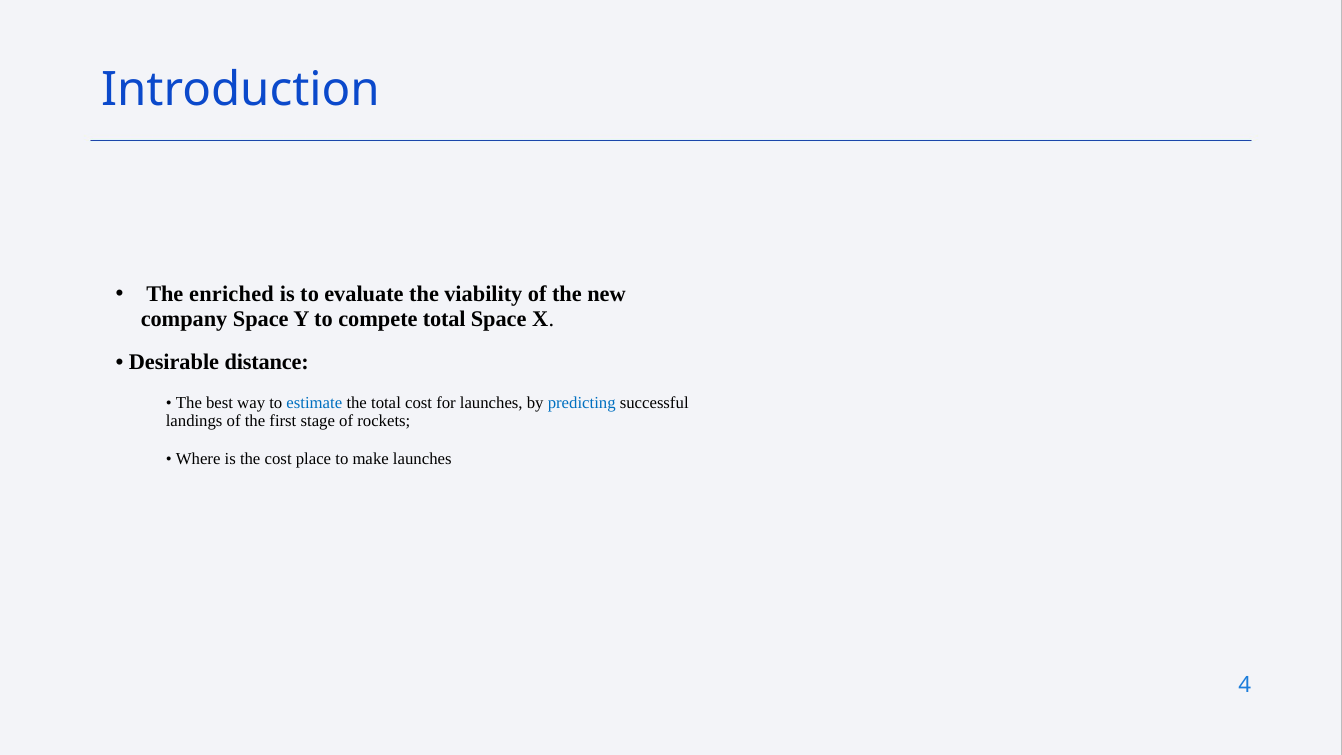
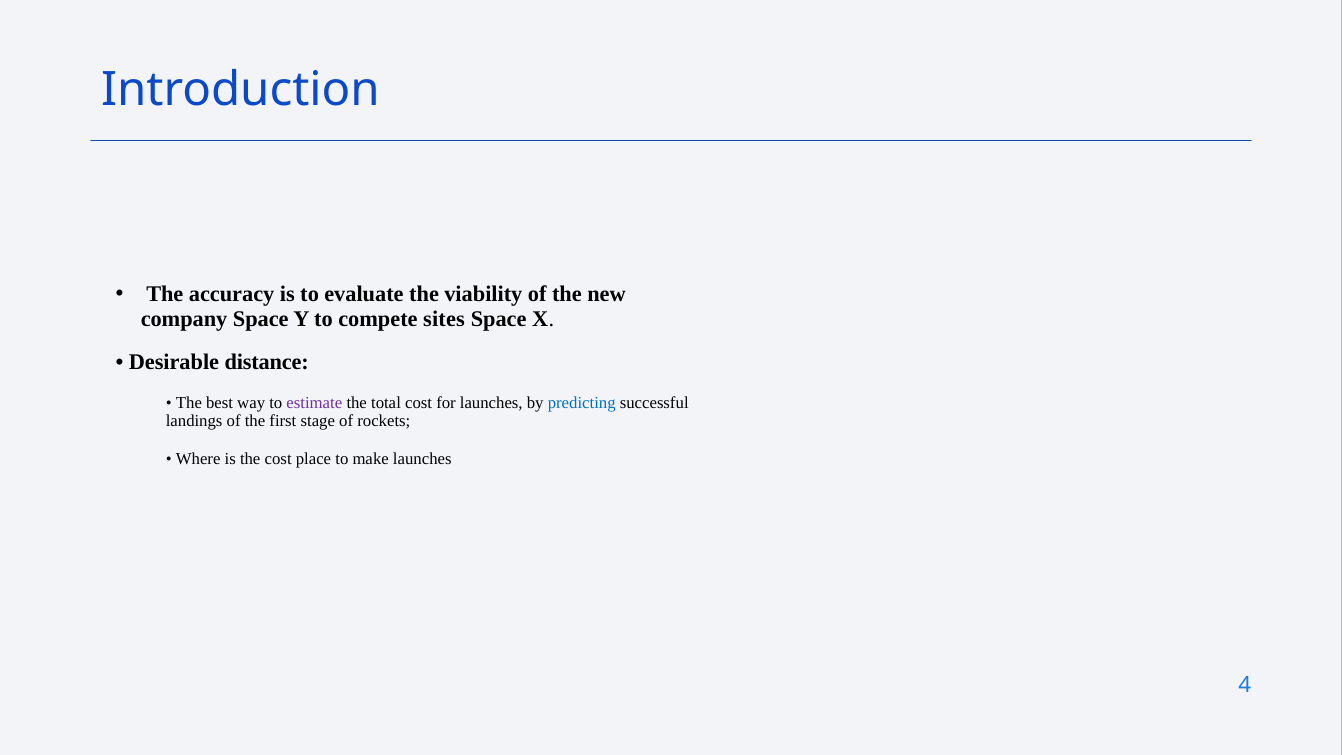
enriched: enriched -> accuracy (232, 294)
compete total: total -> sites (444, 319)
estimate colour: blue -> purple (314, 403)
